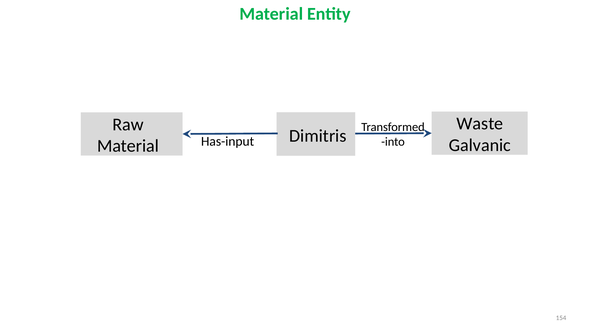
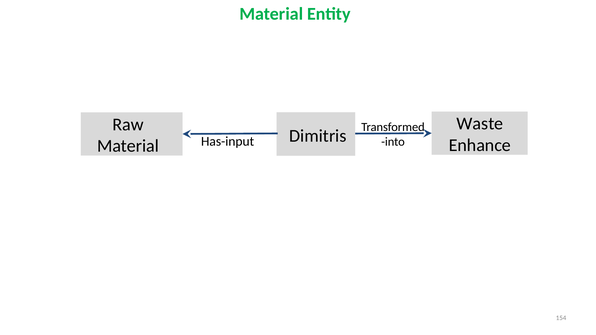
Galvanic: Galvanic -> Enhance (480, 145)
